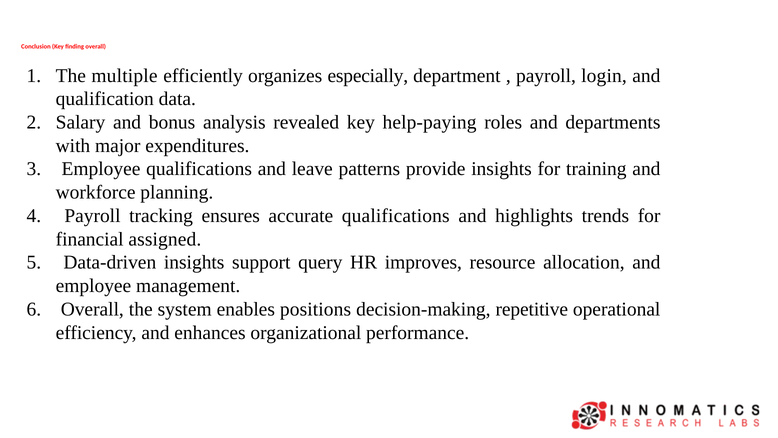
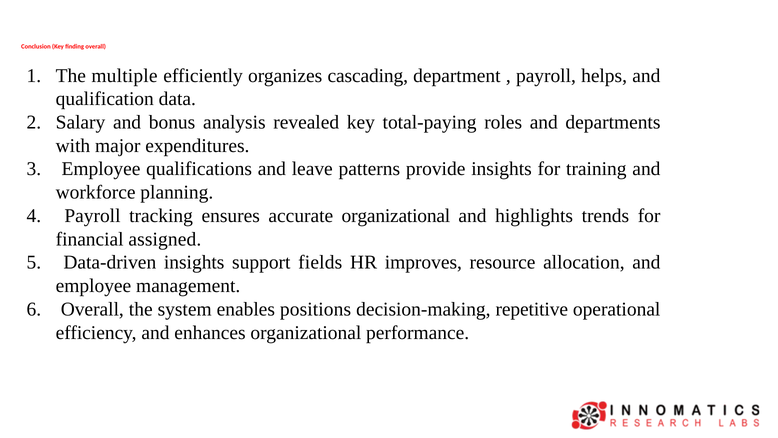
especially: especially -> cascading (368, 76)
login: login -> helps (604, 76)
help-paying: help-paying -> total-paying (430, 122)
accurate qualifications: qualifications -> organizational (396, 216)
query: query -> fields (320, 262)
